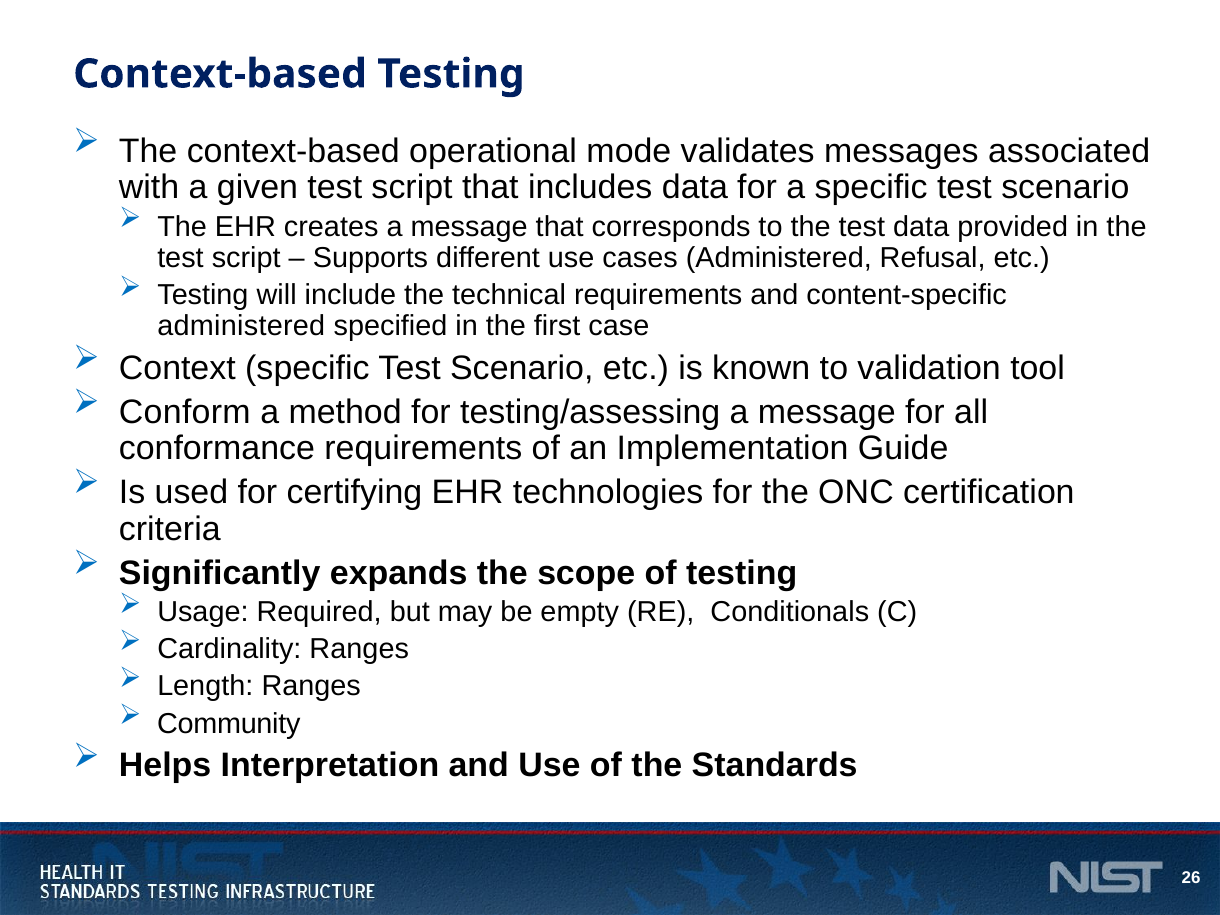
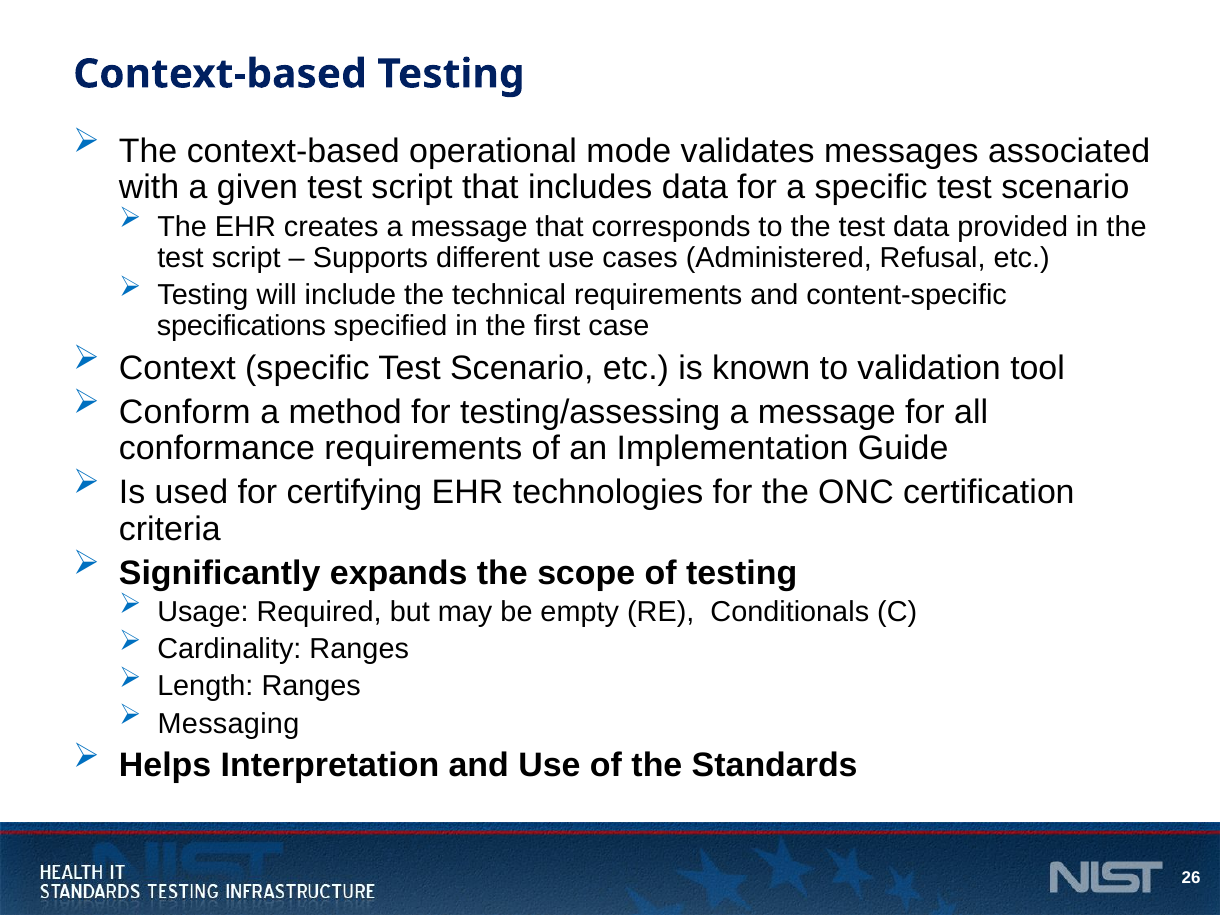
administered: administered -> specifications (242, 326)
Community: Community -> Messaging (228, 724)
